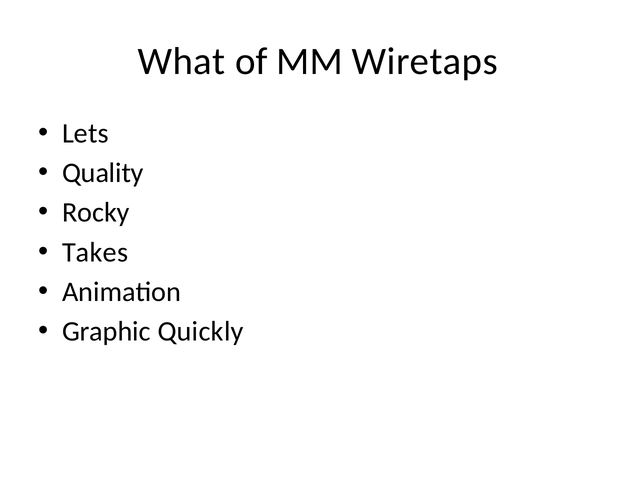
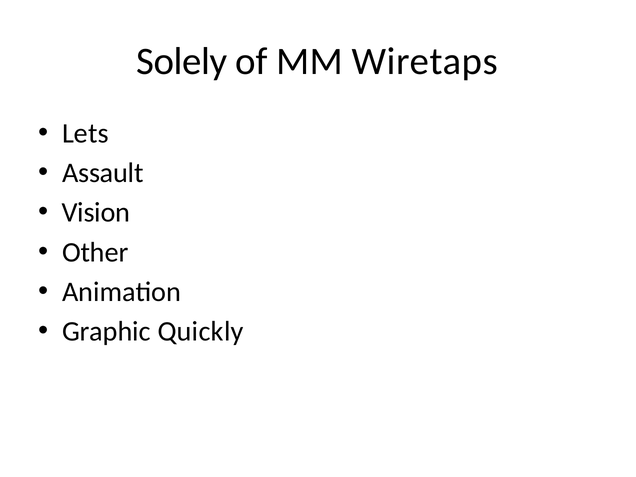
What: What -> Solely (182, 62)
Quality: Quality -> Assault (103, 173)
Rocky: Rocky -> Vision (96, 213)
Takes: Takes -> Other (95, 252)
